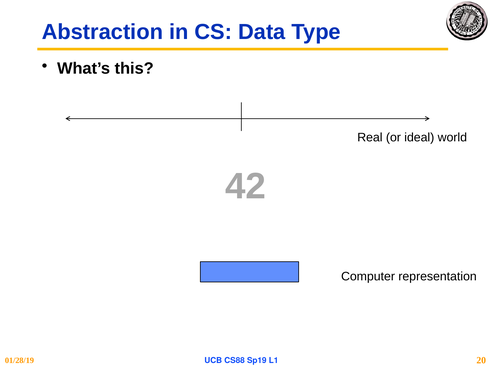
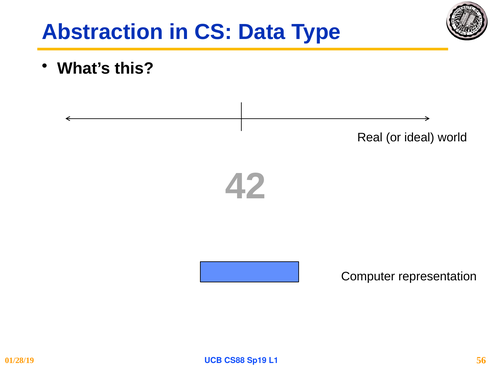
20: 20 -> 56 (481, 361)
